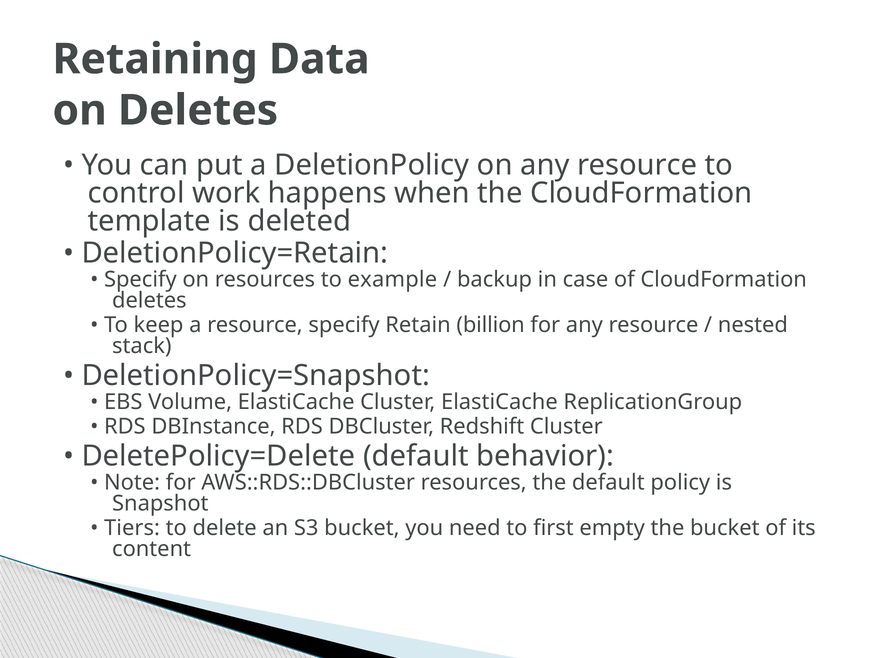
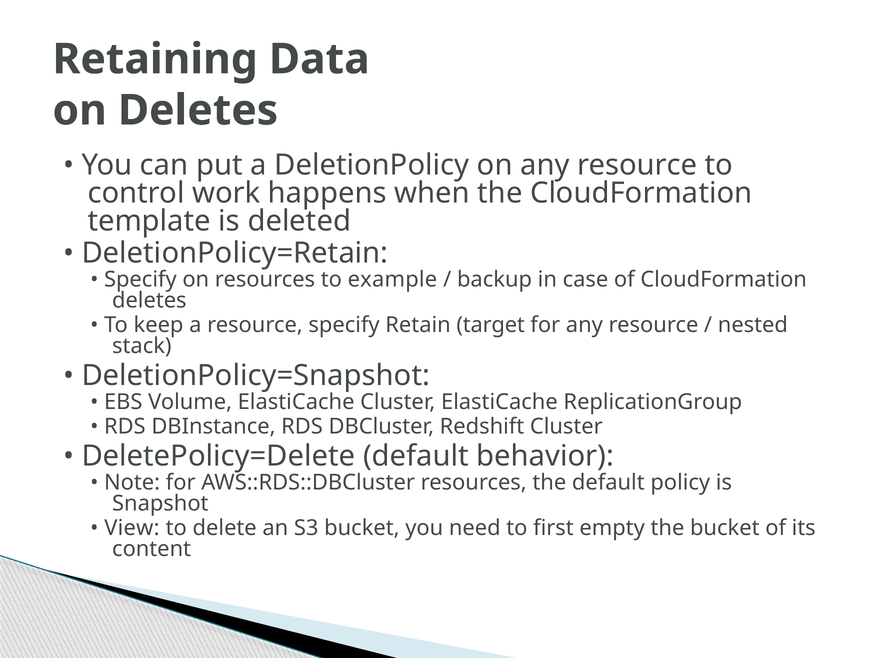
billion: billion -> target (491, 325)
Tiers: Tiers -> View (132, 528)
